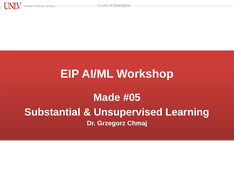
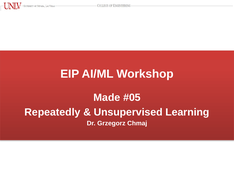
Substantial: Substantial -> Repeatedly (52, 112)
